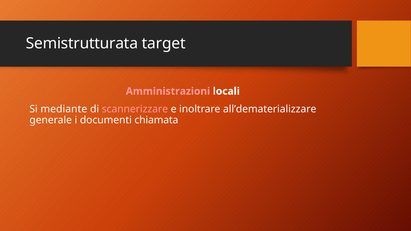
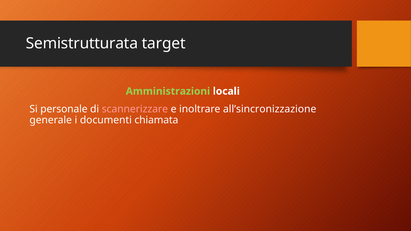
Amministrazioni colour: pink -> light green (168, 91)
mediante: mediante -> personale (64, 109)
all’dematerializzare: all’dematerializzare -> all’sincronizzazione (270, 109)
